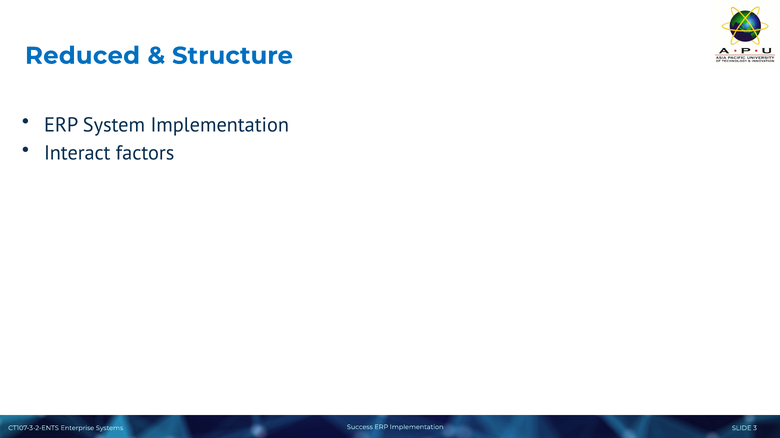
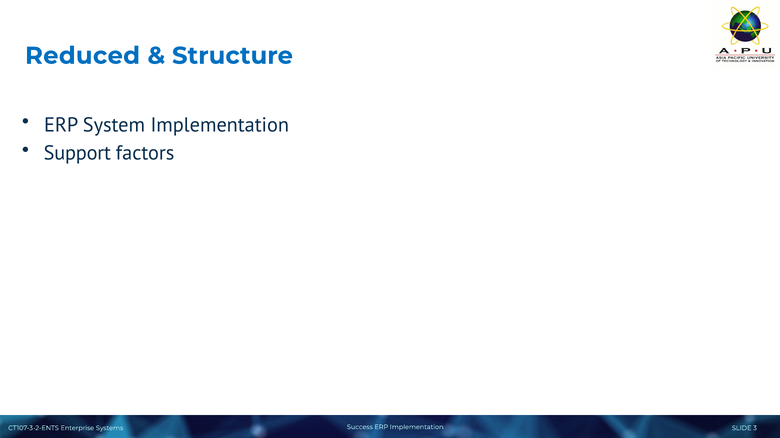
Interact: Interact -> Support (77, 154)
